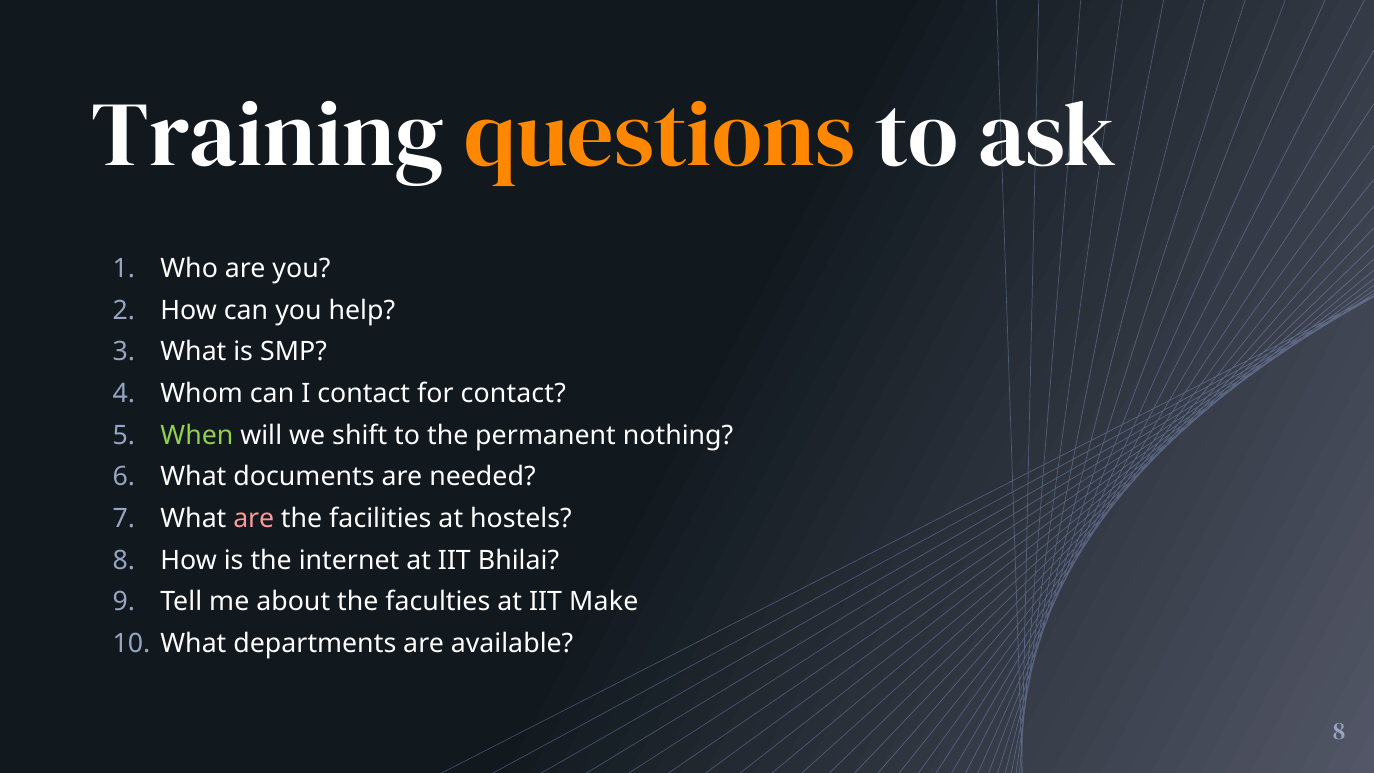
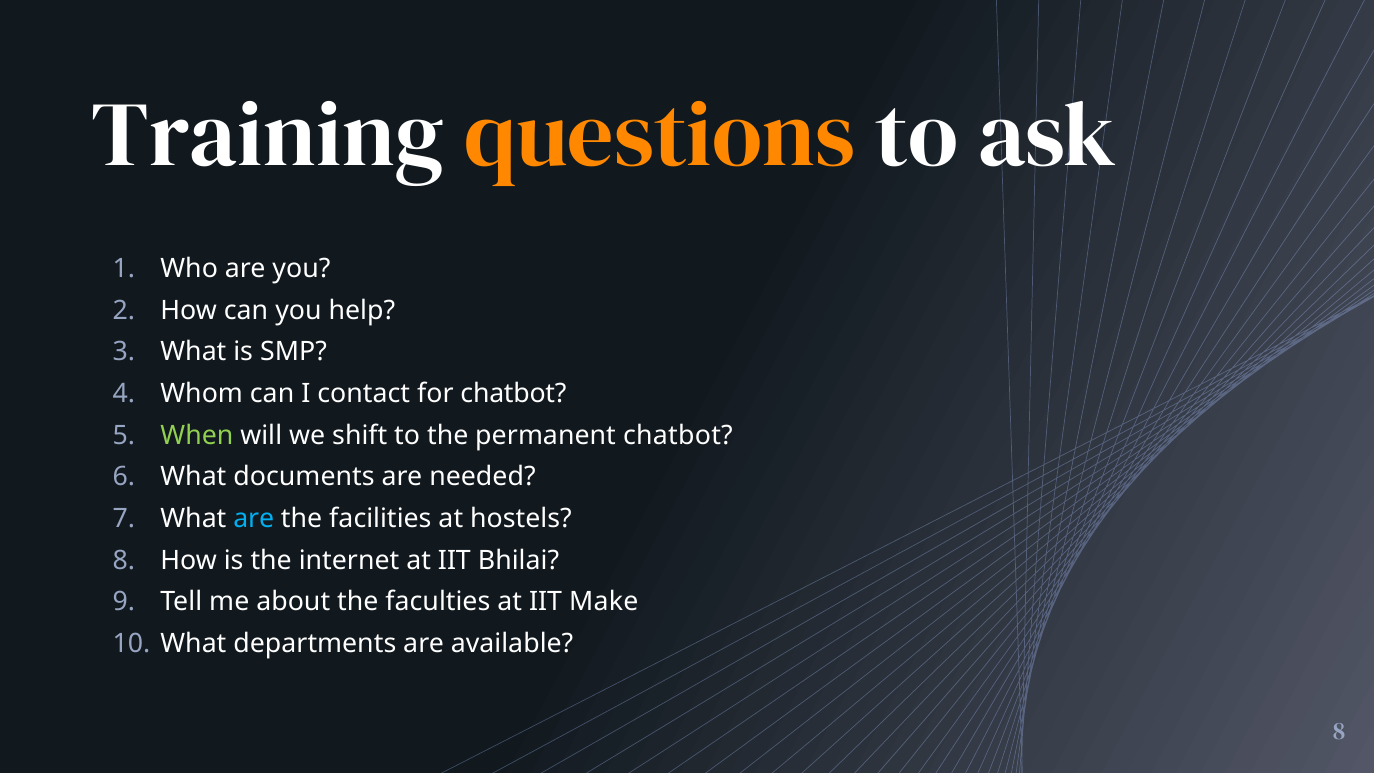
for contact: contact -> chatbot (513, 394)
permanent nothing: nothing -> chatbot (678, 435)
are colour: pink -> light blue (254, 519)
